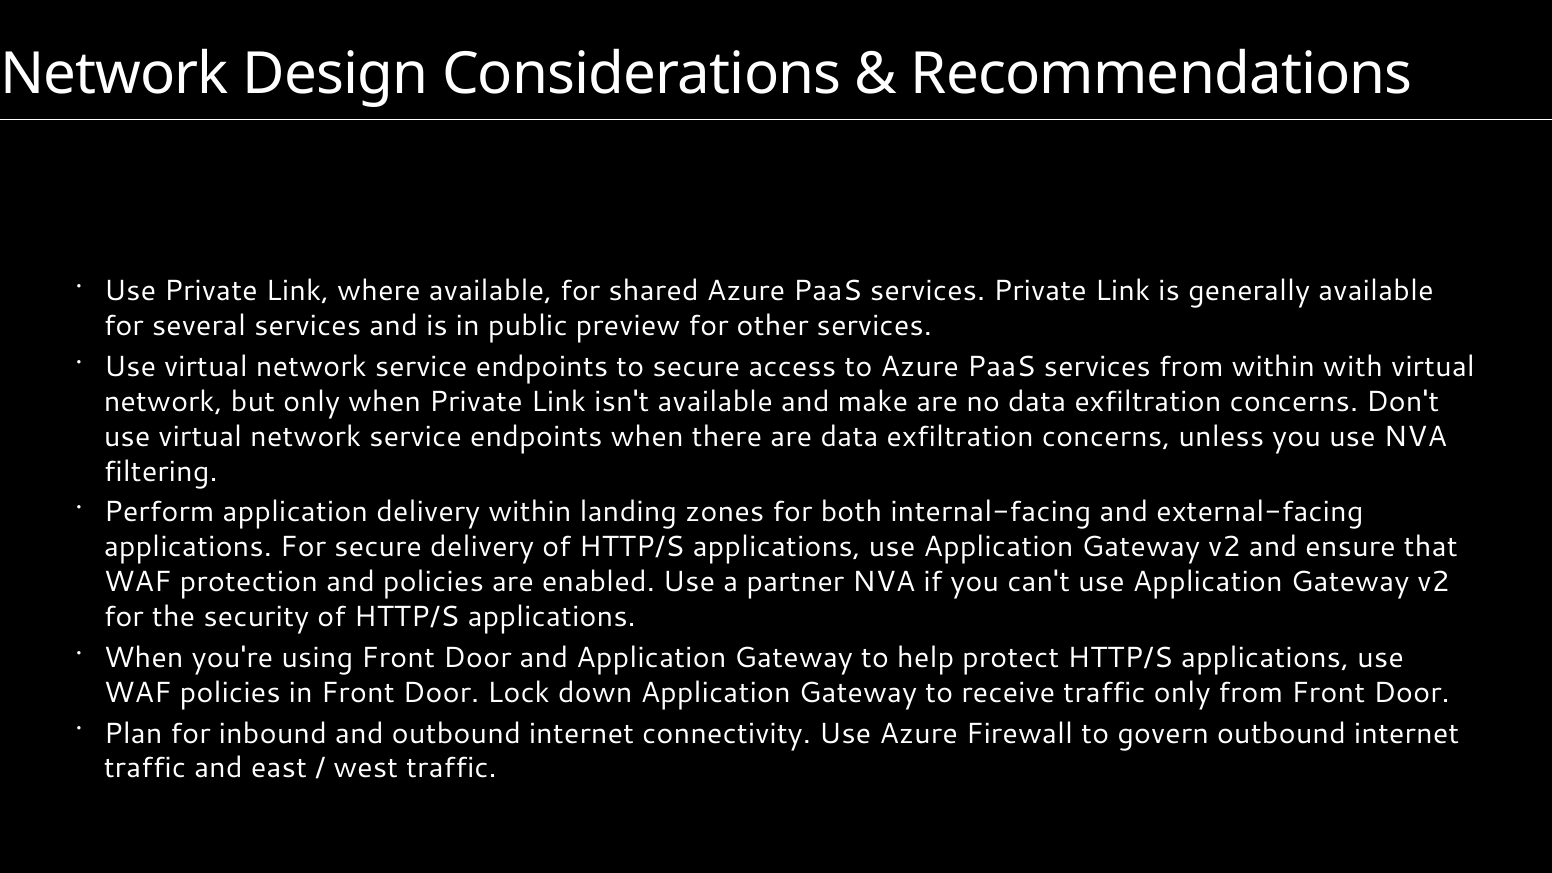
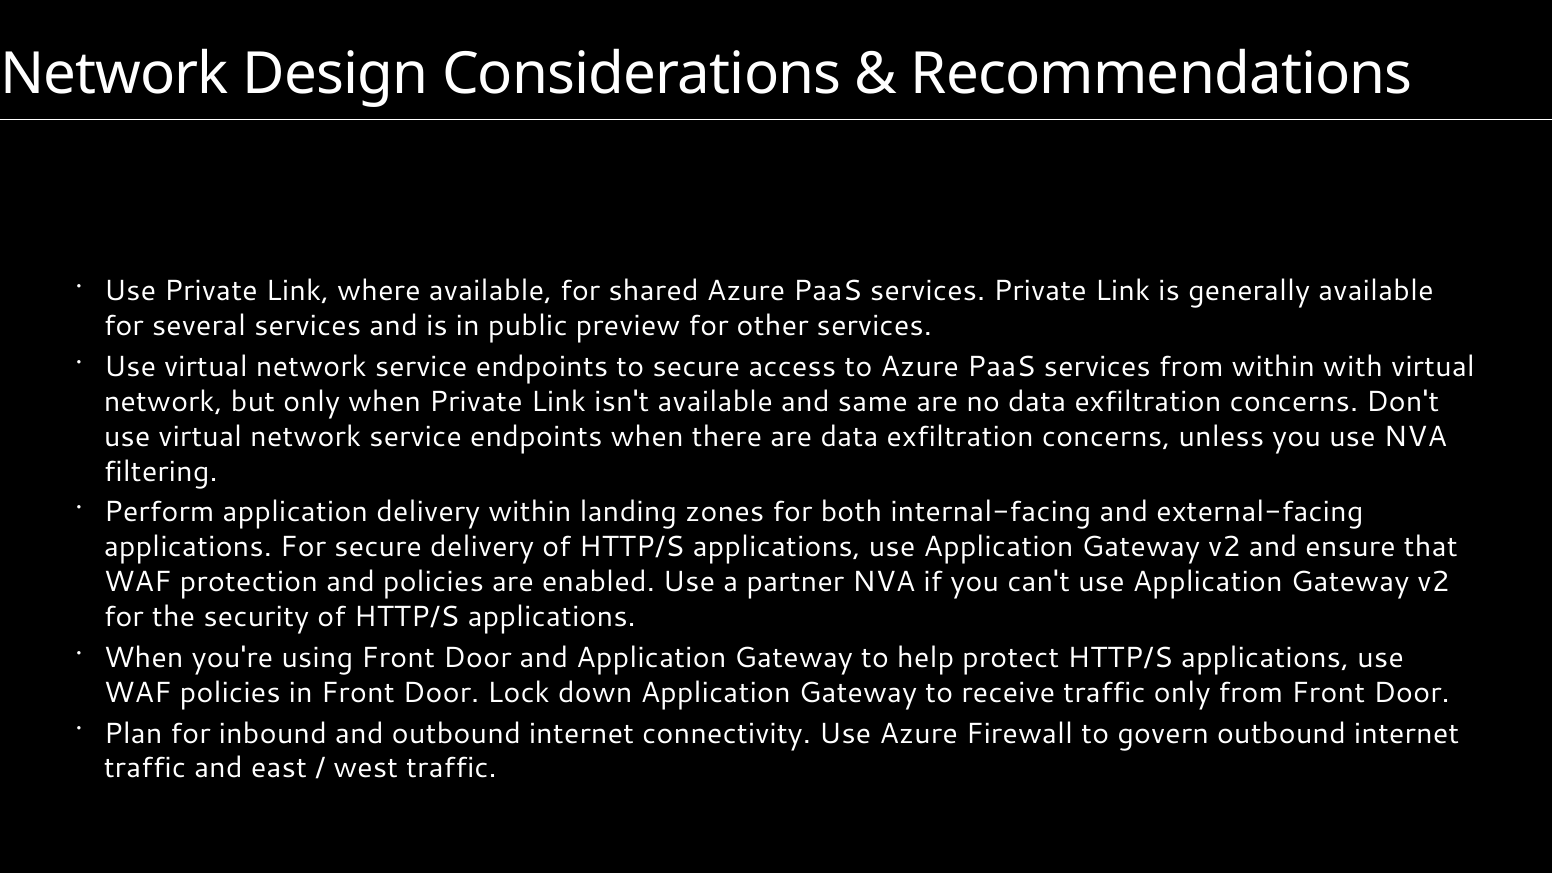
make: make -> same (873, 402)
